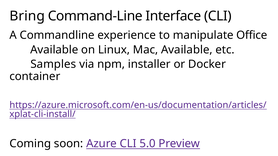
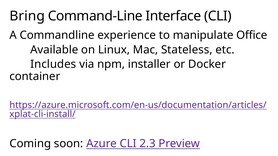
Mac Available: Available -> Stateless (187, 50)
Samples: Samples -> Includes (53, 64)
5.0: 5.0 -> 2.3 (148, 144)
